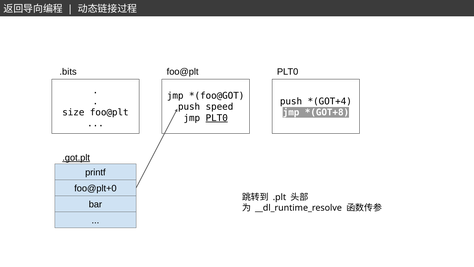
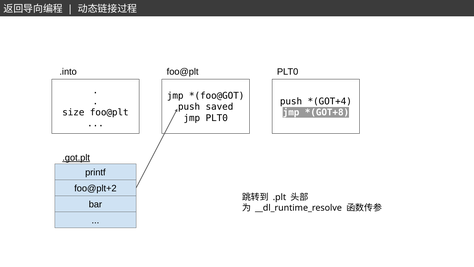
.bits: .bits -> .into (68, 72)
speed: speed -> saved (219, 107)
PLT0 underline: present -> none (217, 118)
foo@plt+0: foo@plt+0 -> foo@plt+2 (95, 188)
